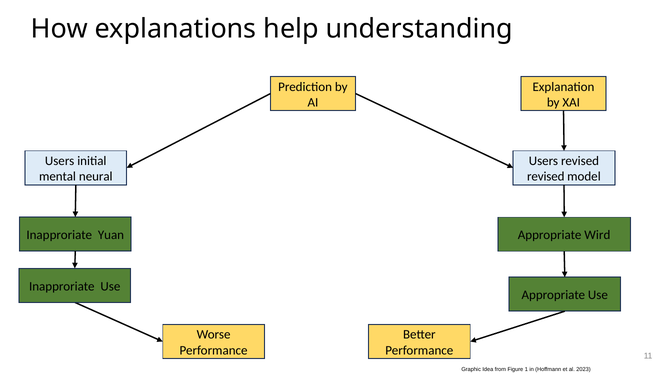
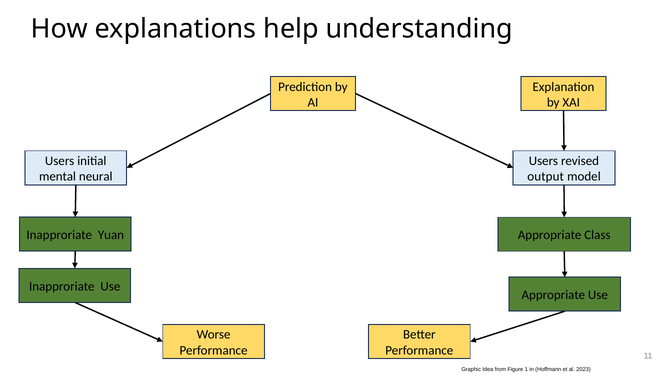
revised: revised -> output (546, 176)
Wird: Wird -> Class (597, 235)
